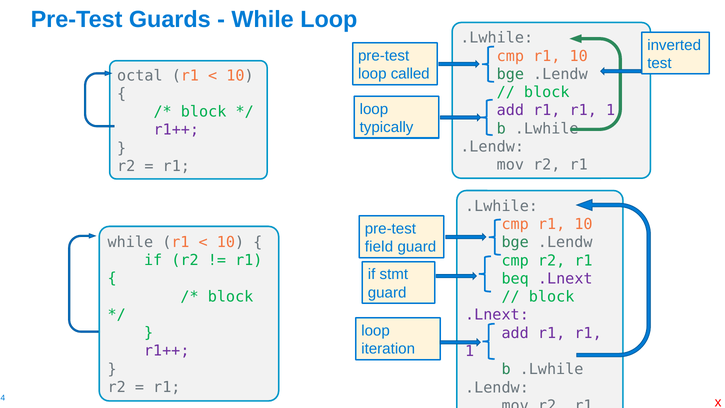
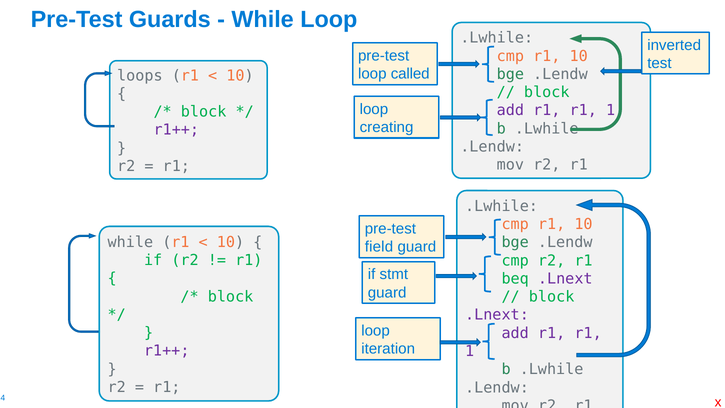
octal: octal -> loops (140, 75)
typically: typically -> creating (387, 127)
